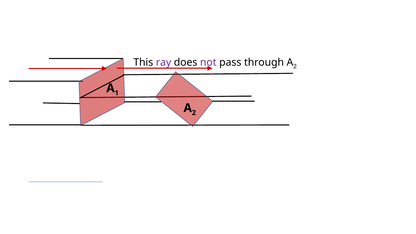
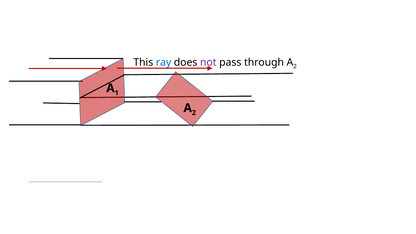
ray colour: purple -> blue (164, 62)
